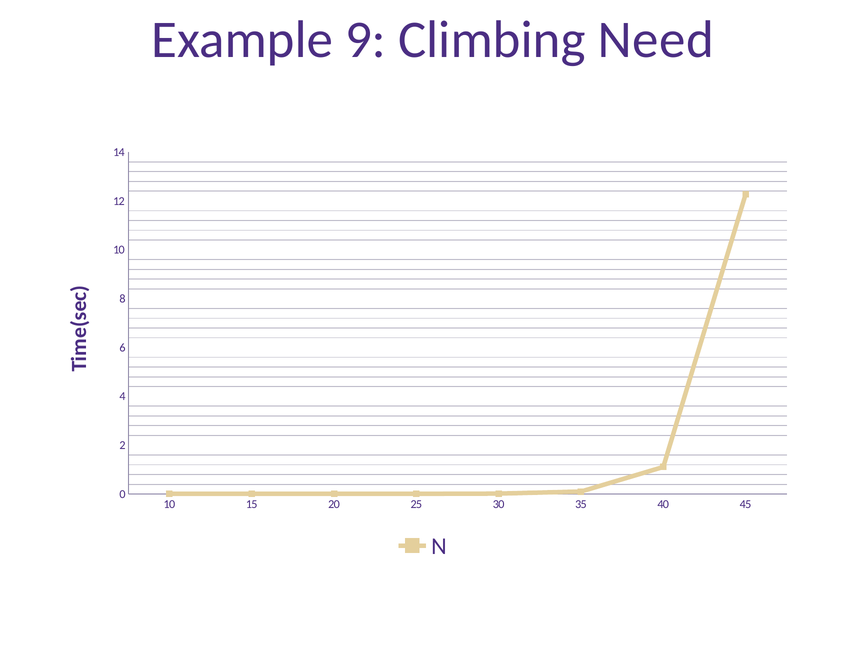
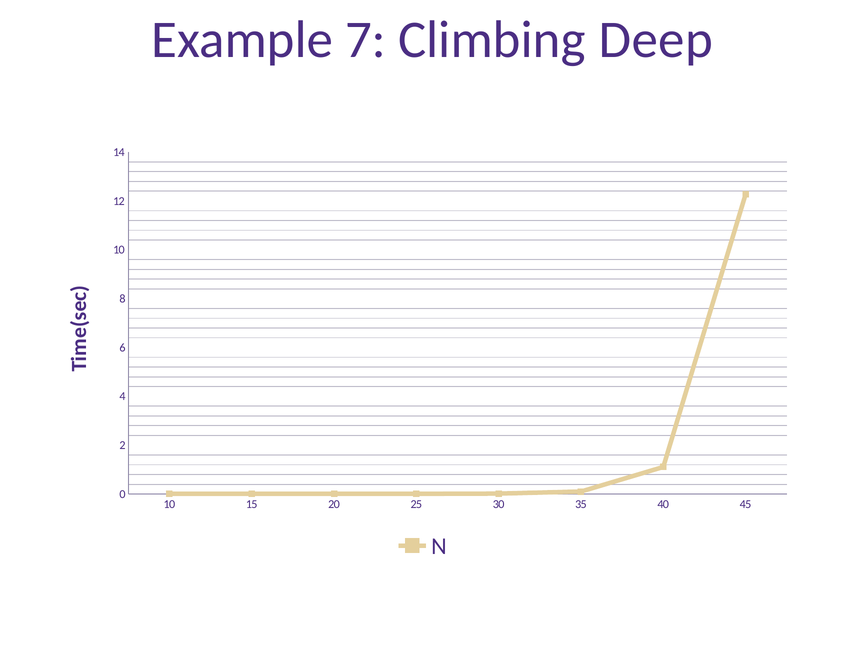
9: 9 -> 7 (366, 40)
Need: Need -> Deep (656, 40)
